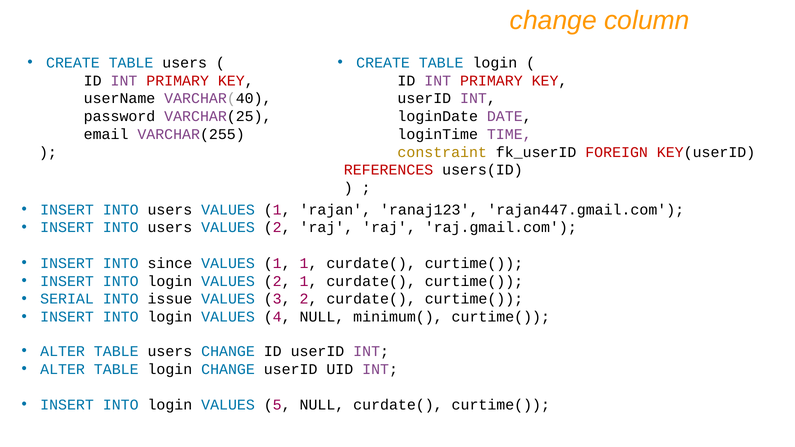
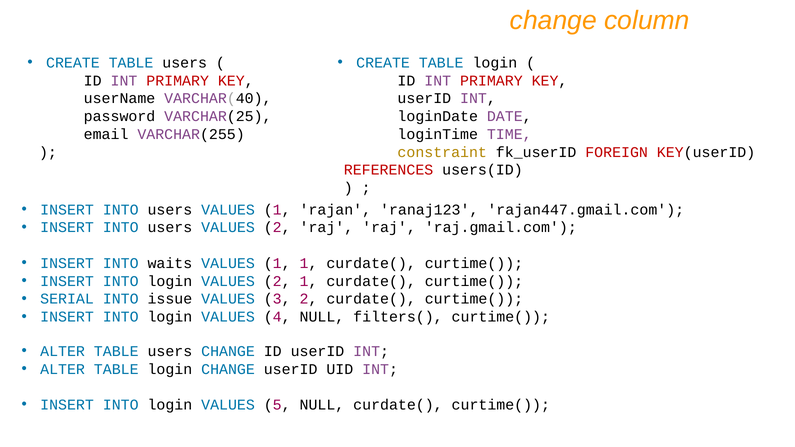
since: since -> waits (170, 263)
minimum(: minimum( -> filters( (398, 317)
